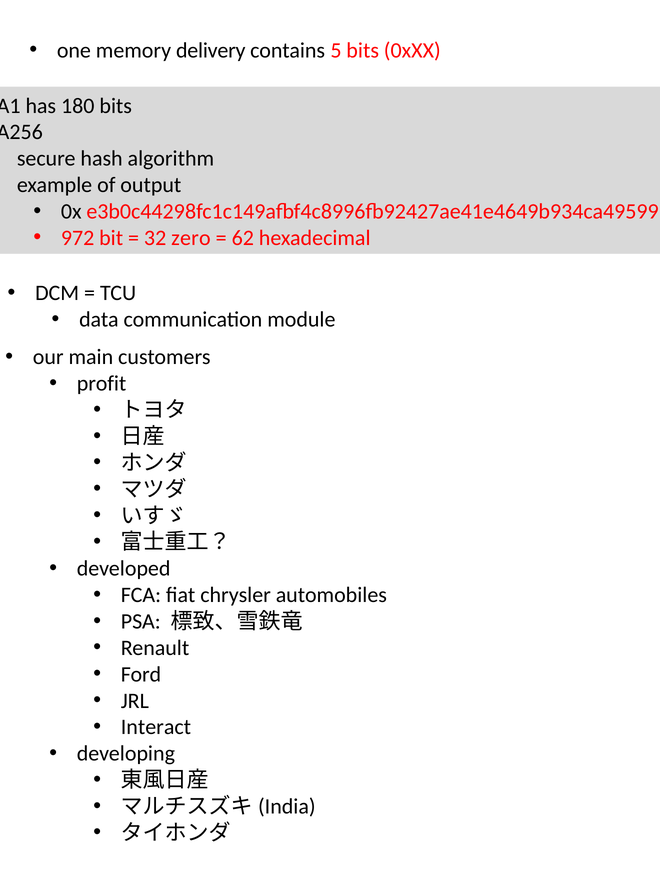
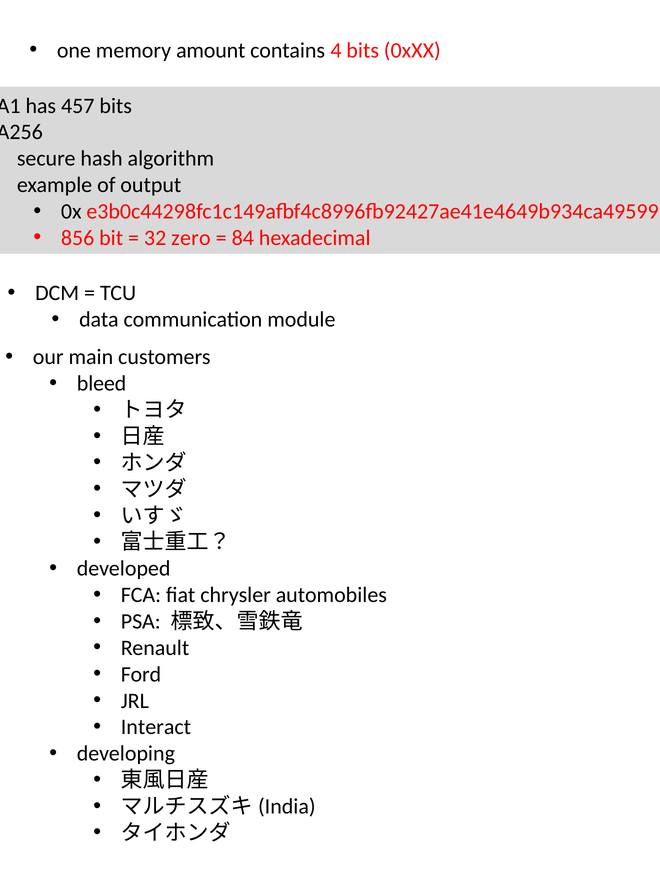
delivery: delivery -> amount (211, 50)
5: 5 -> 4 (336, 50)
180: 180 -> 457 (78, 106)
972: 972 -> 856 (78, 238)
62: 62 -> 84 (243, 238)
profit: profit -> bleed (102, 383)
